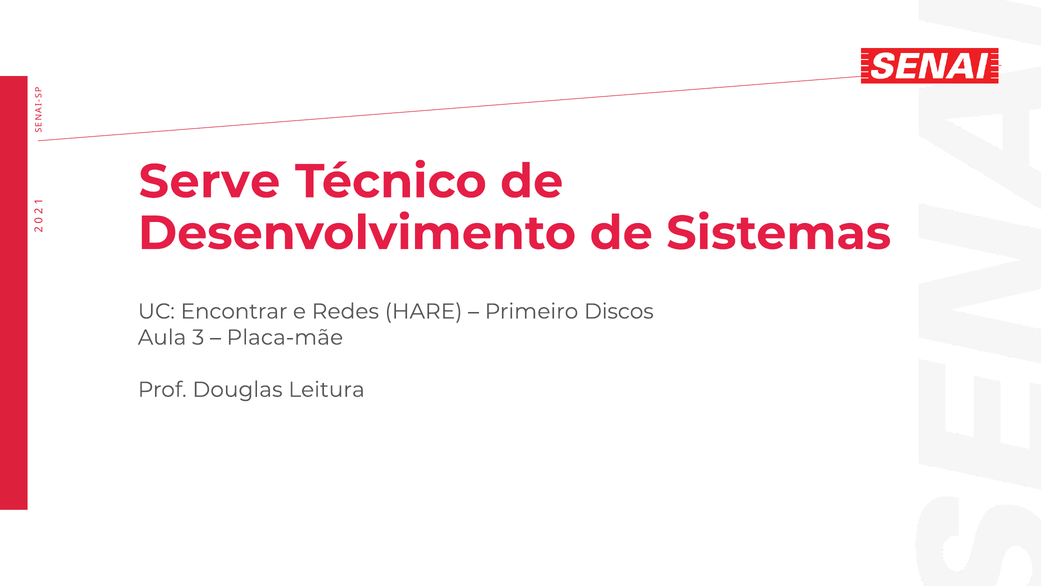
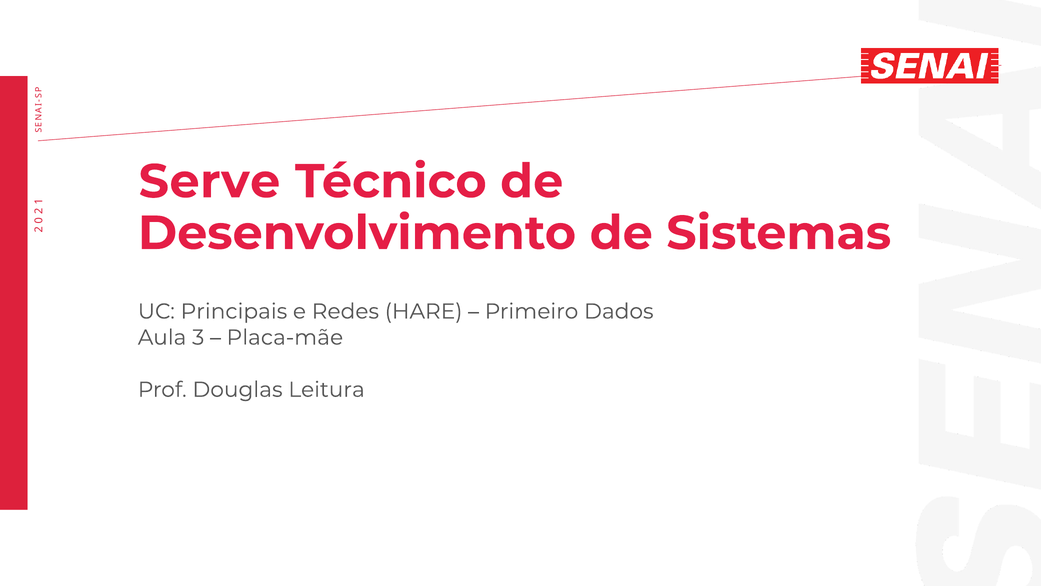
Encontrar: Encontrar -> Principais (234, 311)
Discos: Discos -> Dados (619, 311)
